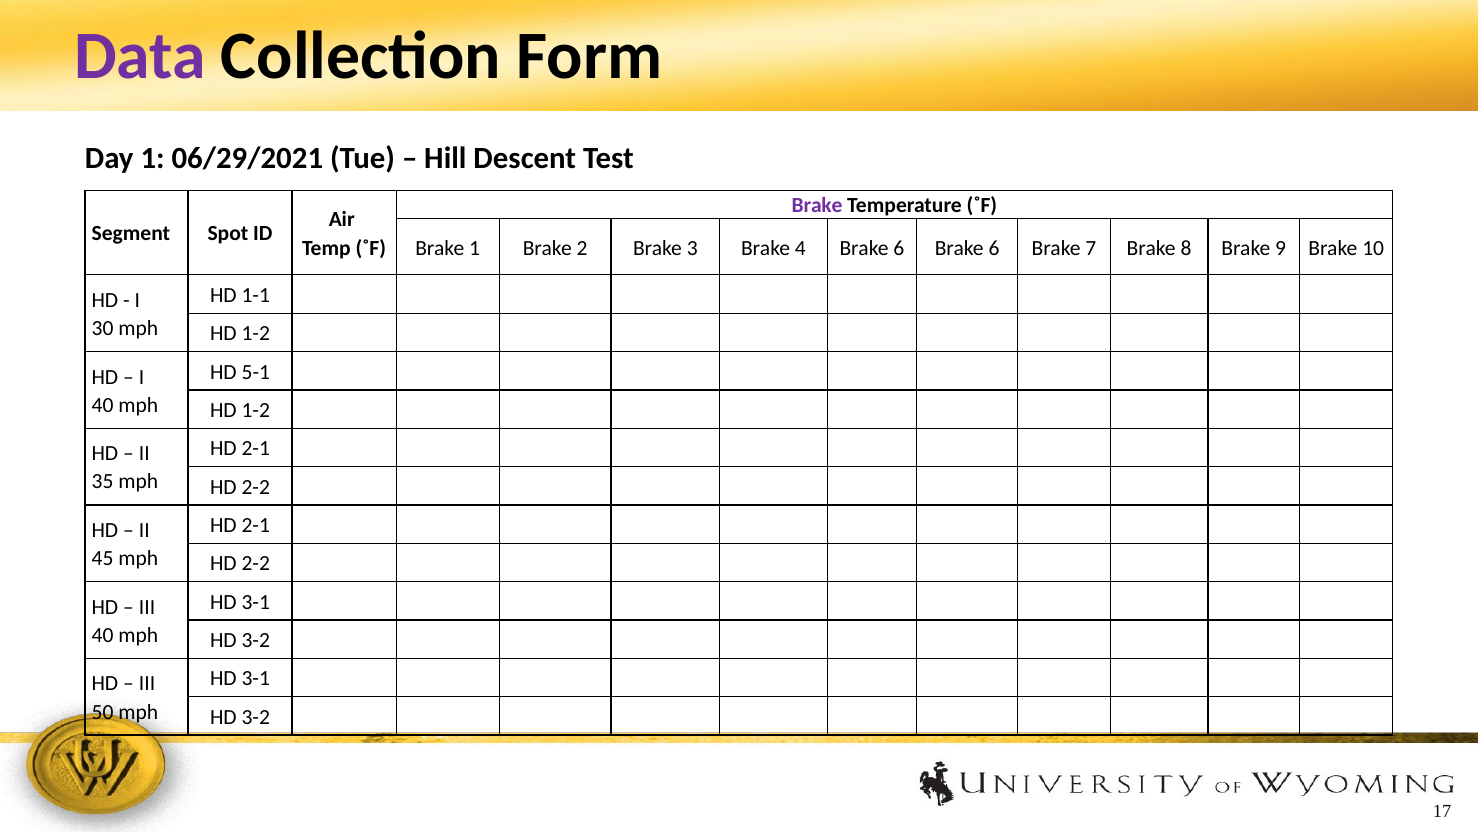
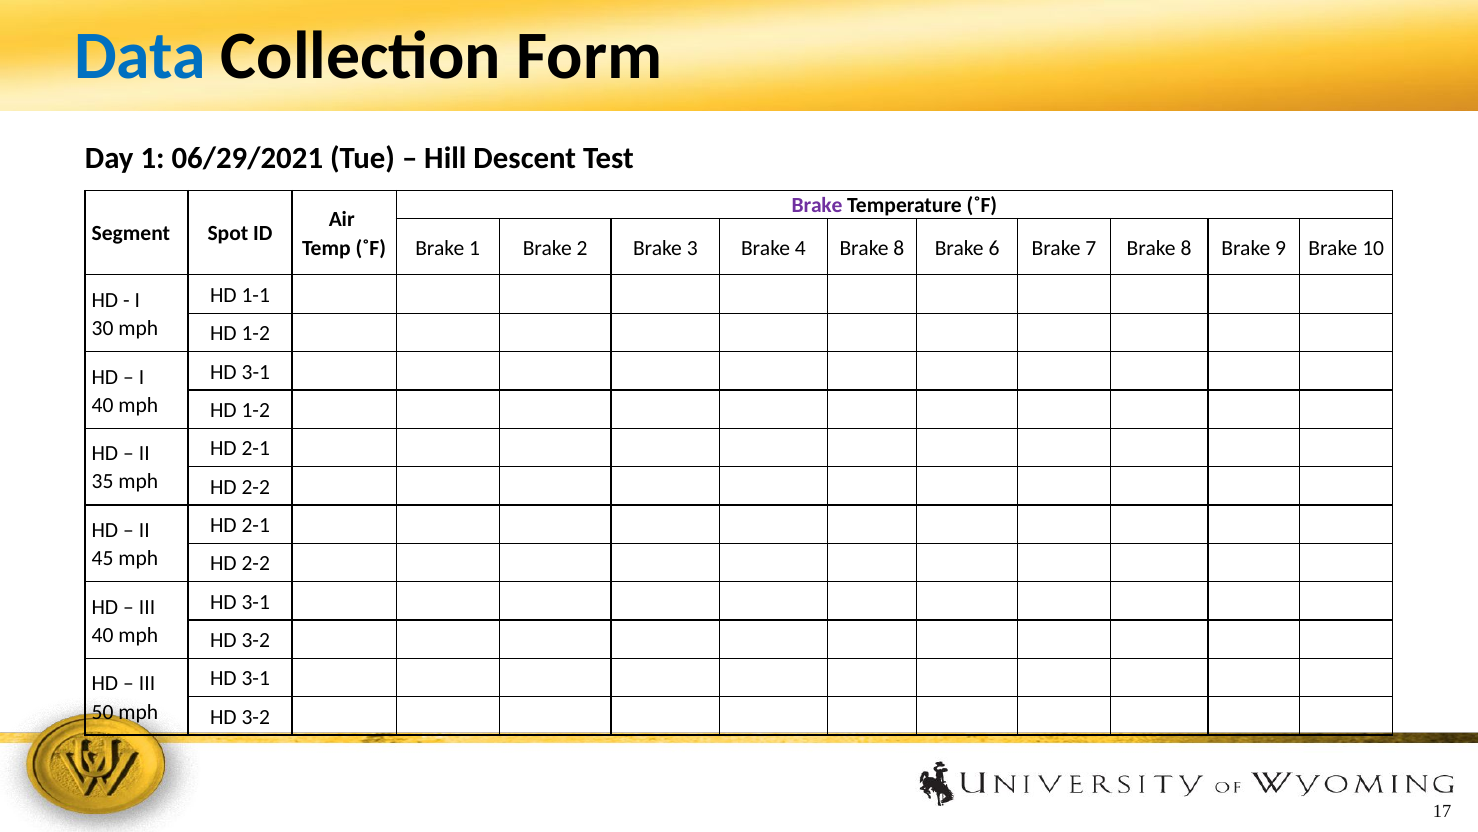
Data colour: purple -> blue (140, 56)
4 Brake 6: 6 -> 8 (899, 248)
5-1: 5-1 -> 3-1 (256, 372)
